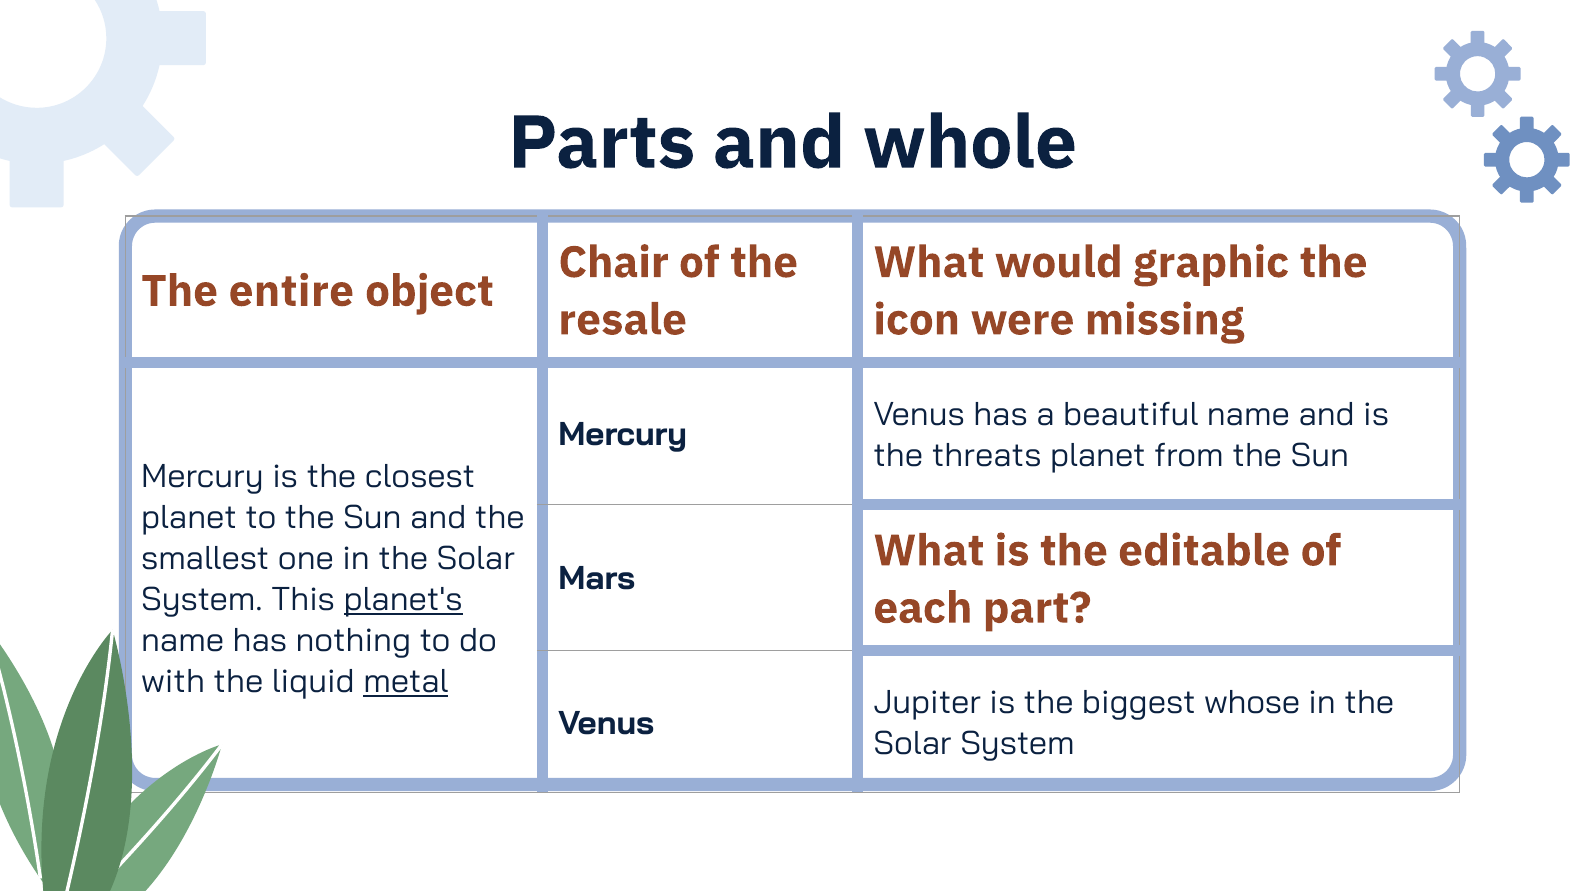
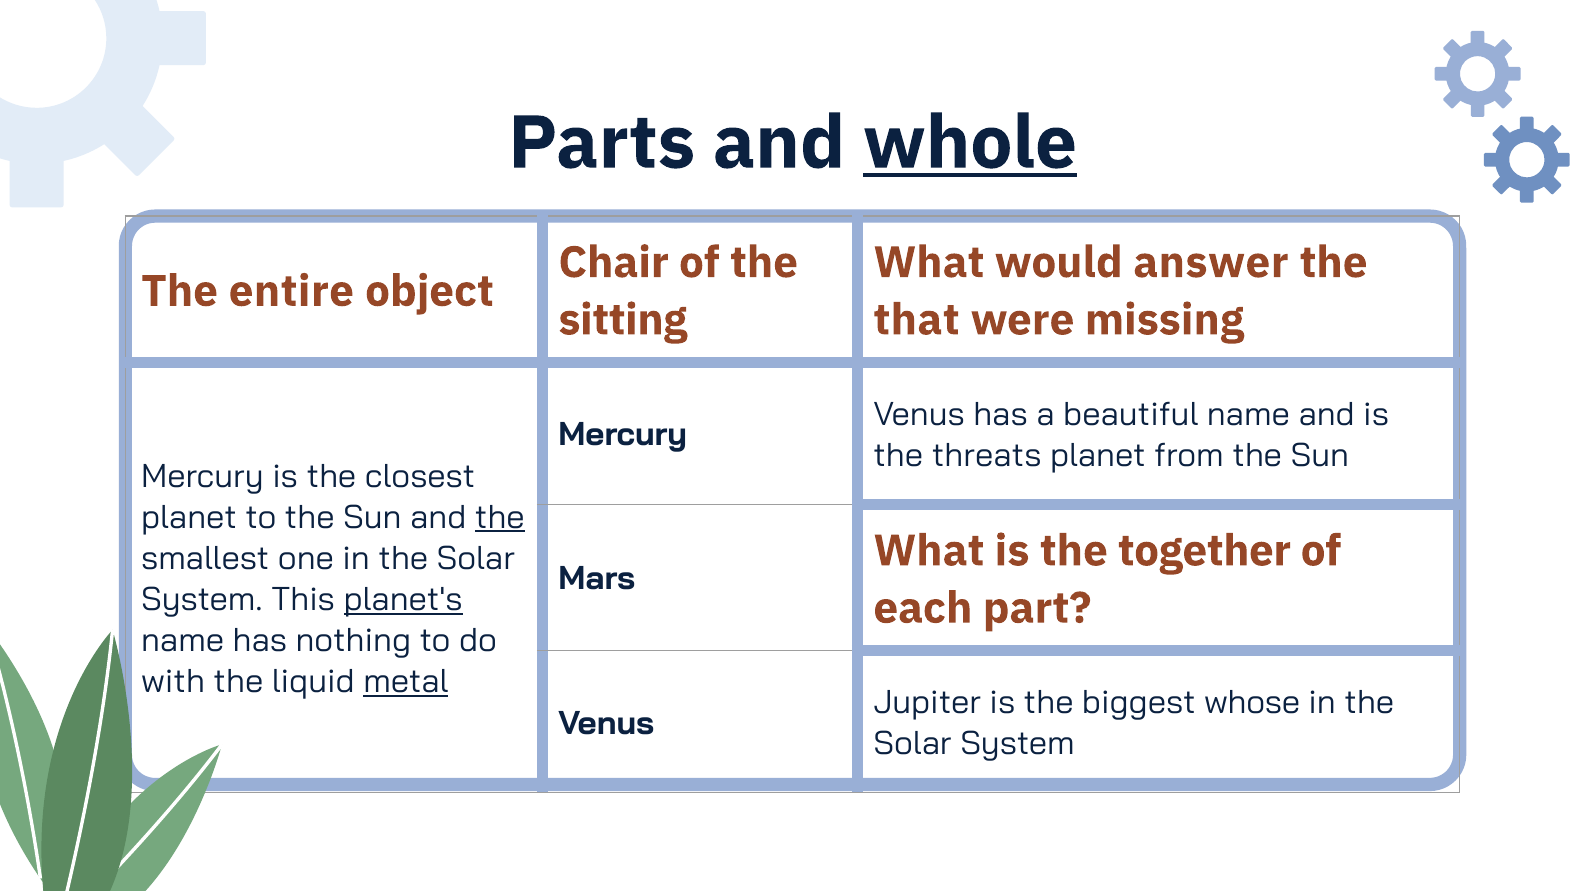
whole underline: none -> present (970, 143)
graphic: graphic -> answer (1211, 263)
resale: resale -> sitting (623, 320)
icon: icon -> that (917, 320)
the underline: none -> present (500, 518)
editable: editable -> together (1204, 551)
